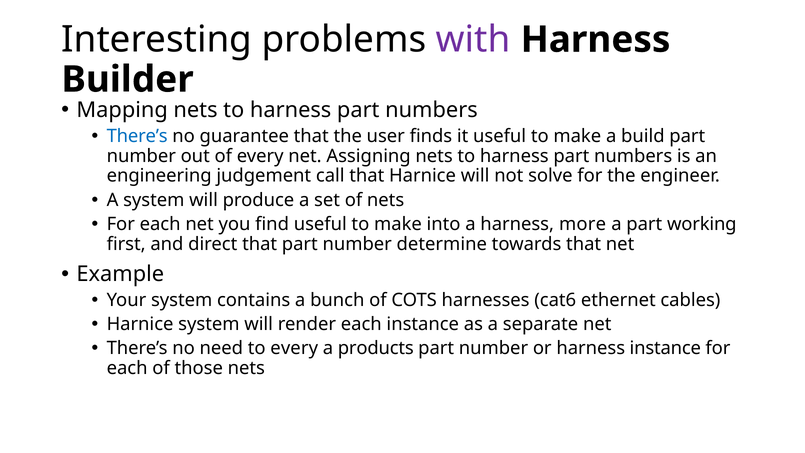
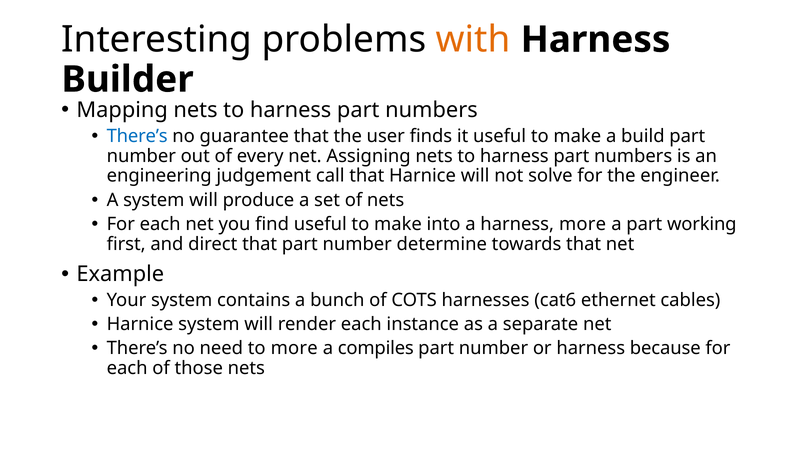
with colour: purple -> orange (473, 40)
to every: every -> more (294, 348)
products: products -> compiles (376, 348)
harness instance: instance -> because (665, 348)
